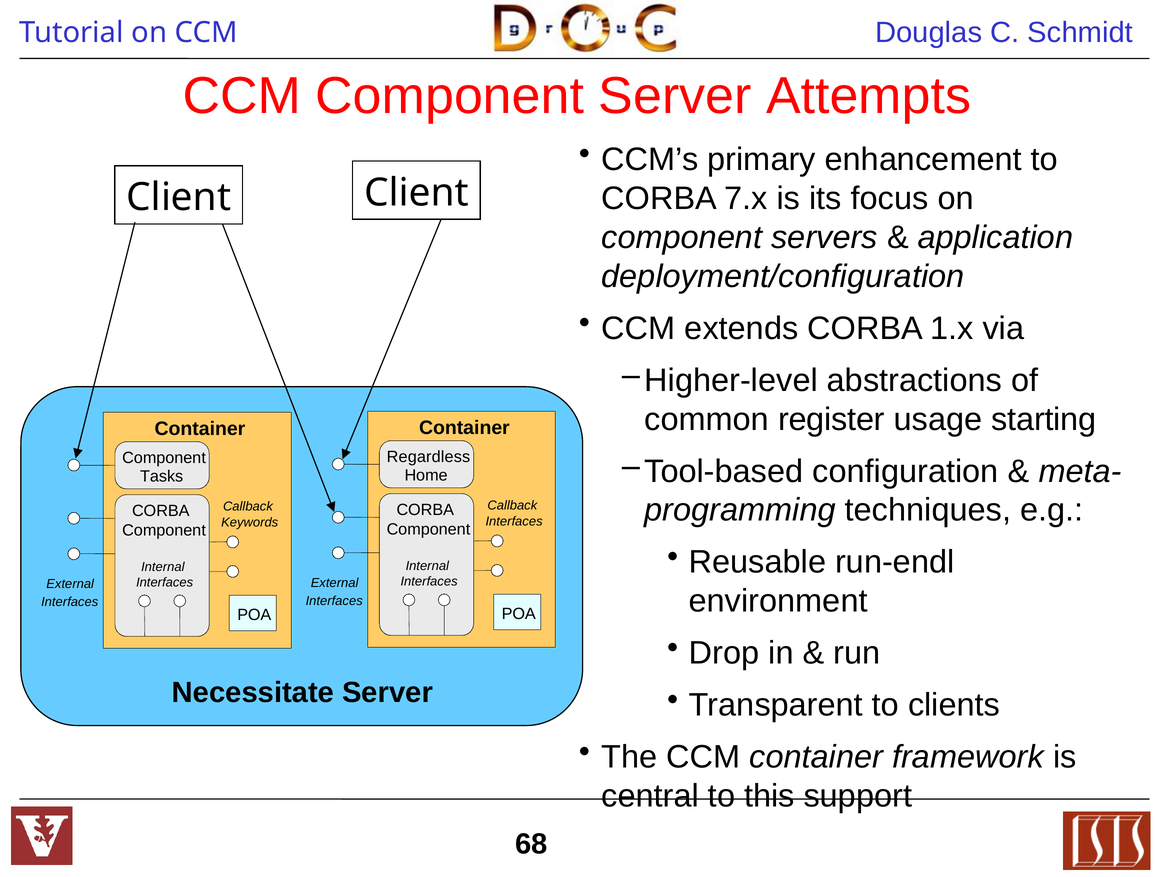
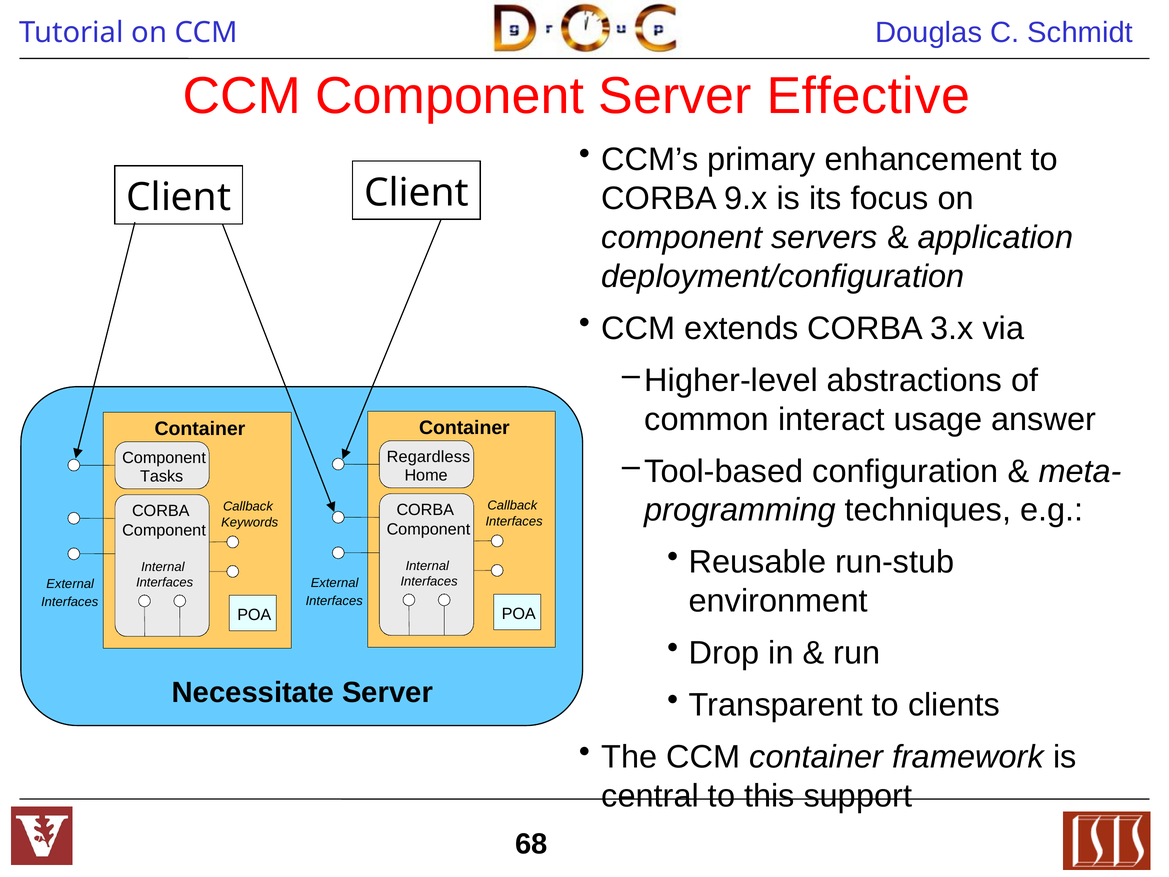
Attempts: Attempts -> Effective (868, 96)
7.x: 7.x -> 9.x (746, 198)
1.x: 1.x -> 3.x (952, 328)
register: register -> interact (831, 419)
starting: starting -> answer (1044, 419)
run-endl: run-endl -> run-stub (895, 562)
